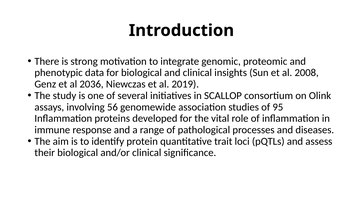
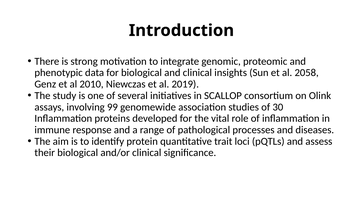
2008: 2008 -> 2058 (307, 73)
2036: 2036 -> 2010 (92, 84)
56: 56 -> 99 (112, 107)
95: 95 -> 30 (278, 107)
